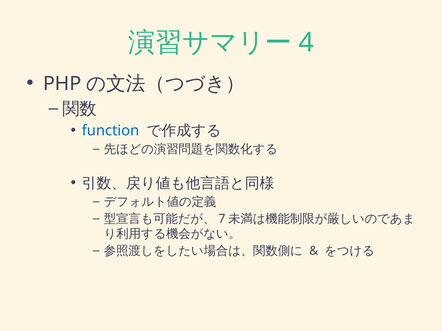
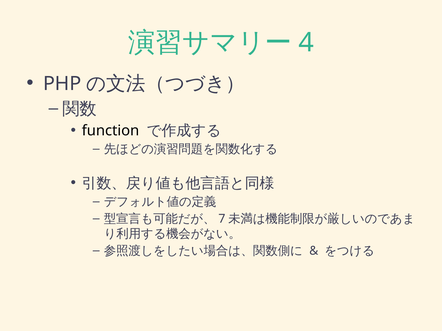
function colour: blue -> black (110, 131)
